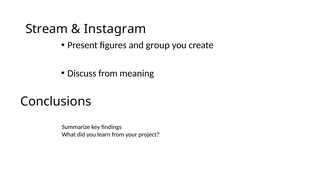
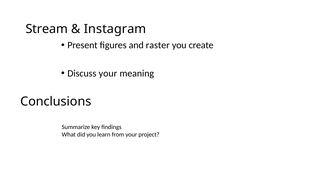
group: group -> raster (158, 45)
Discuss from: from -> your (108, 73)
